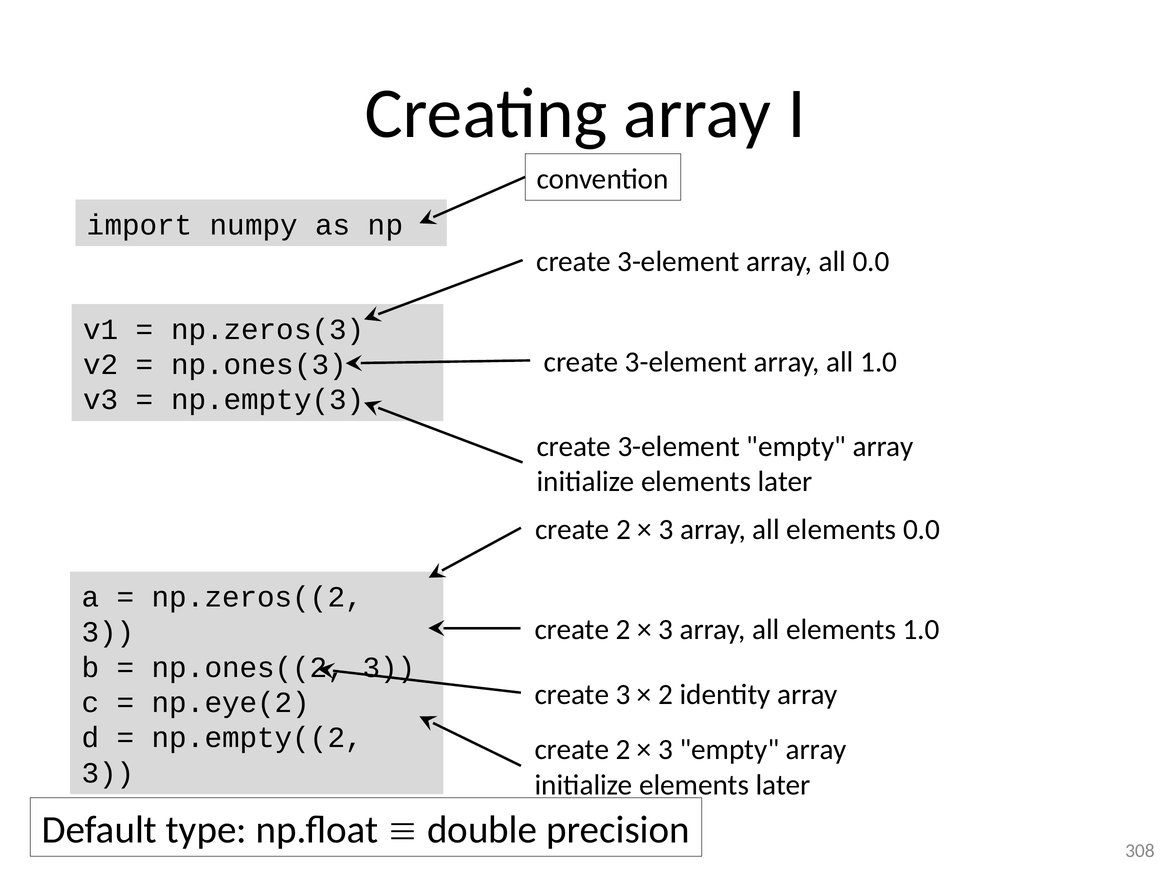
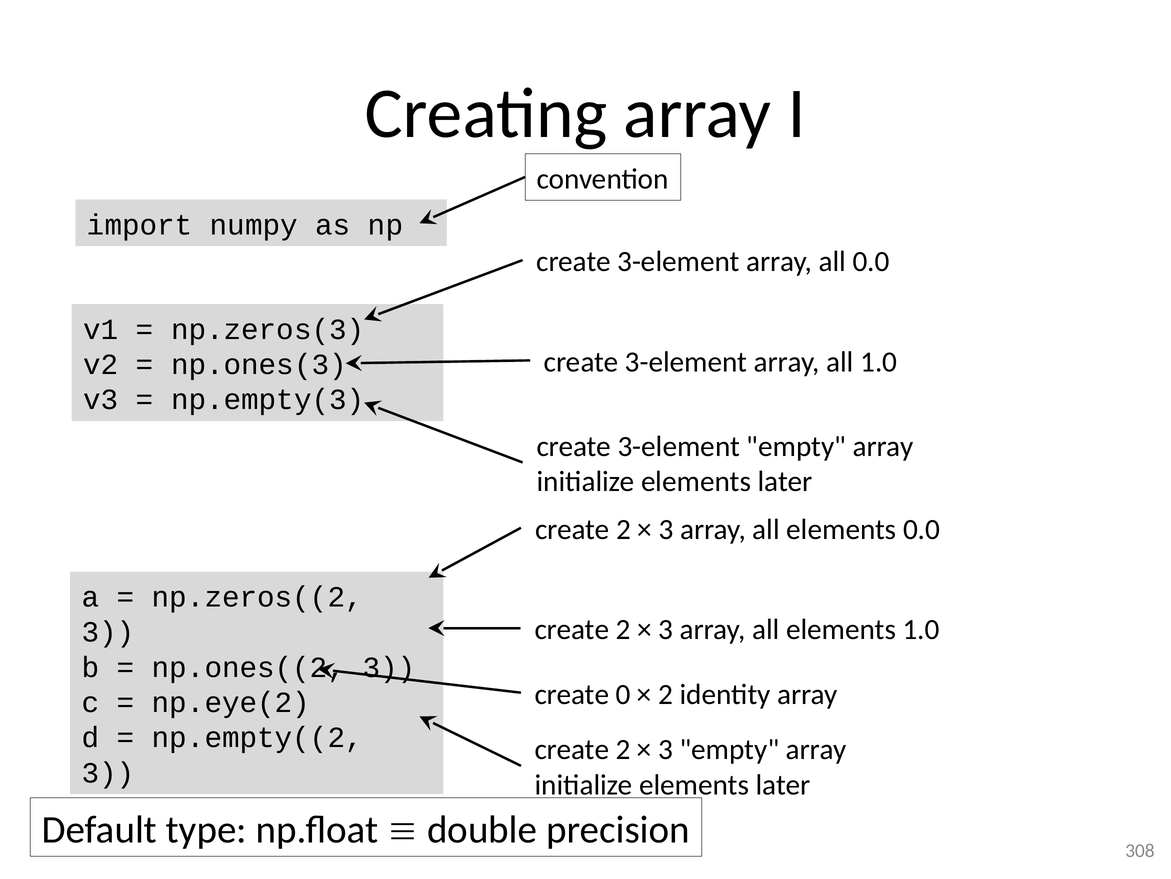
create 3: 3 -> 0 (623, 694)
